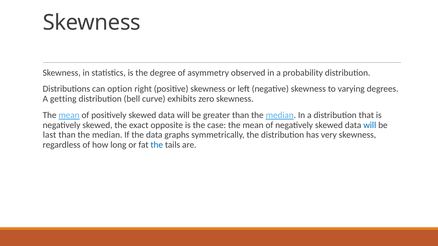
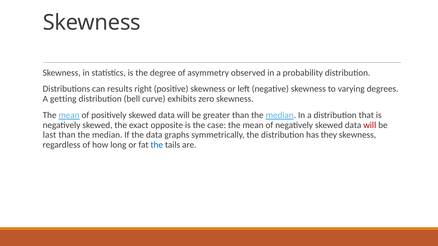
option: option -> results (120, 89)
will colour: blue -> red (370, 125)
very: very -> they (329, 135)
